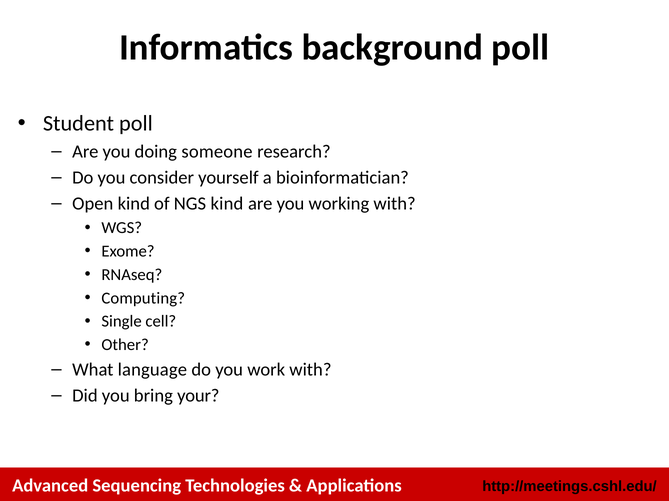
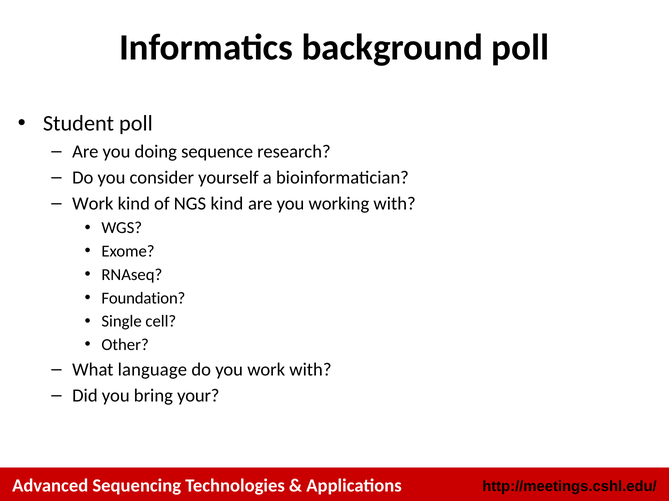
someone: someone -> sequence (217, 152)
Open: Open -> Work (93, 204)
Computing: Computing -> Foundation (143, 298)
